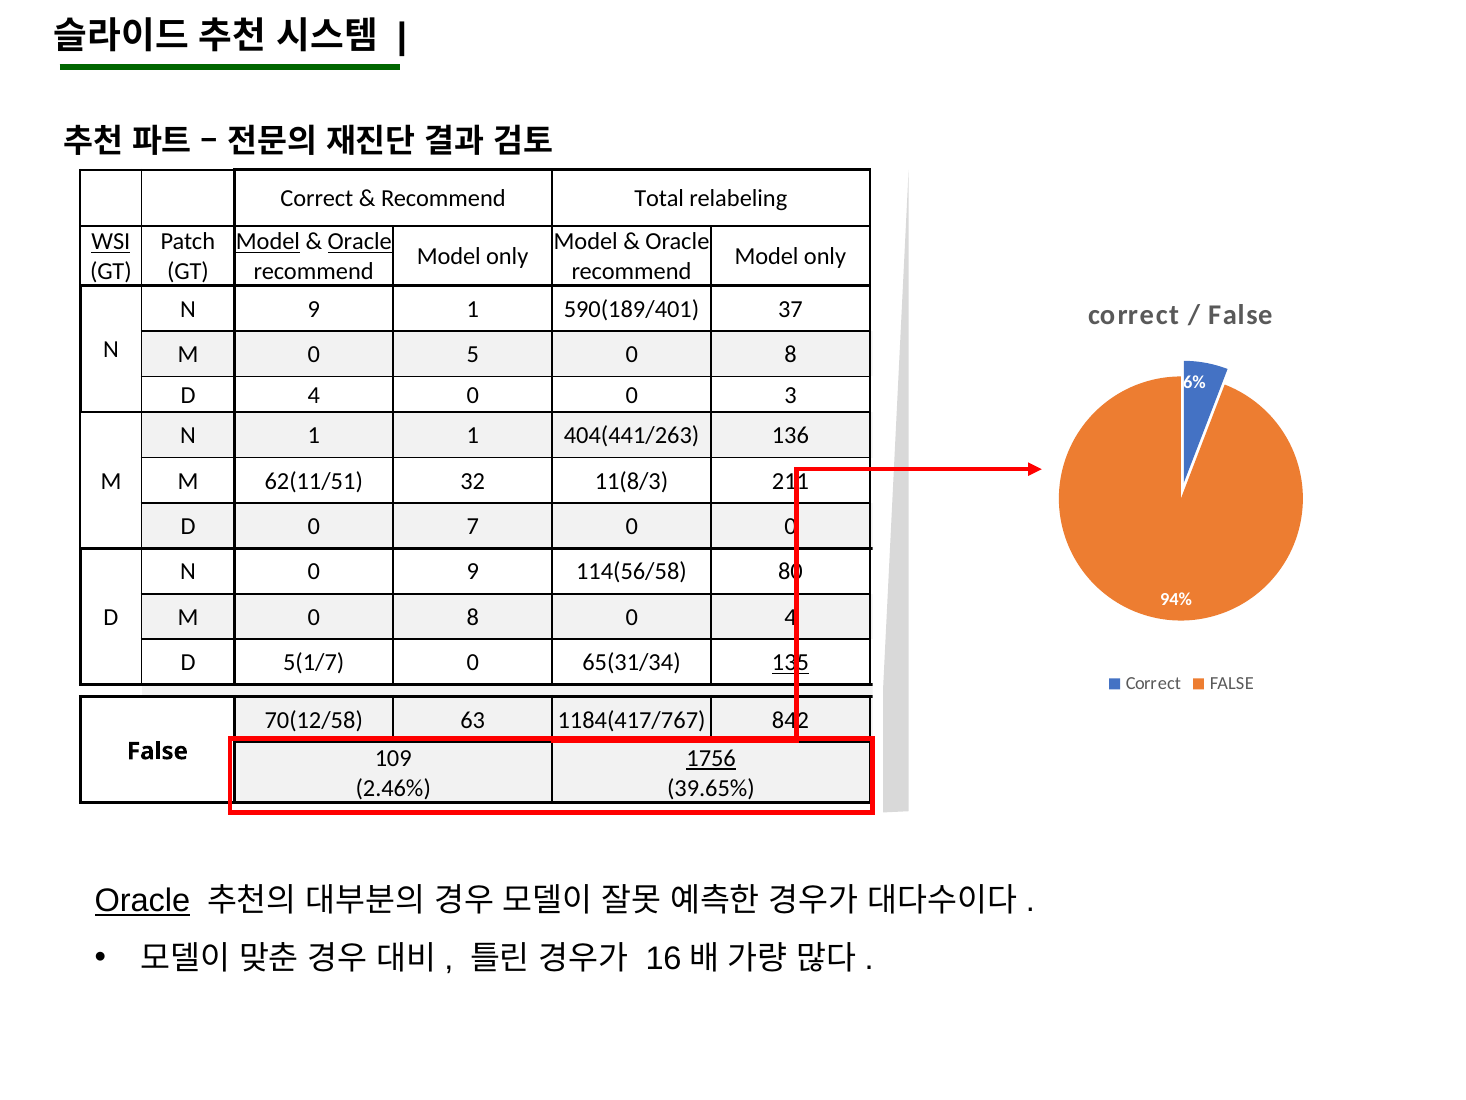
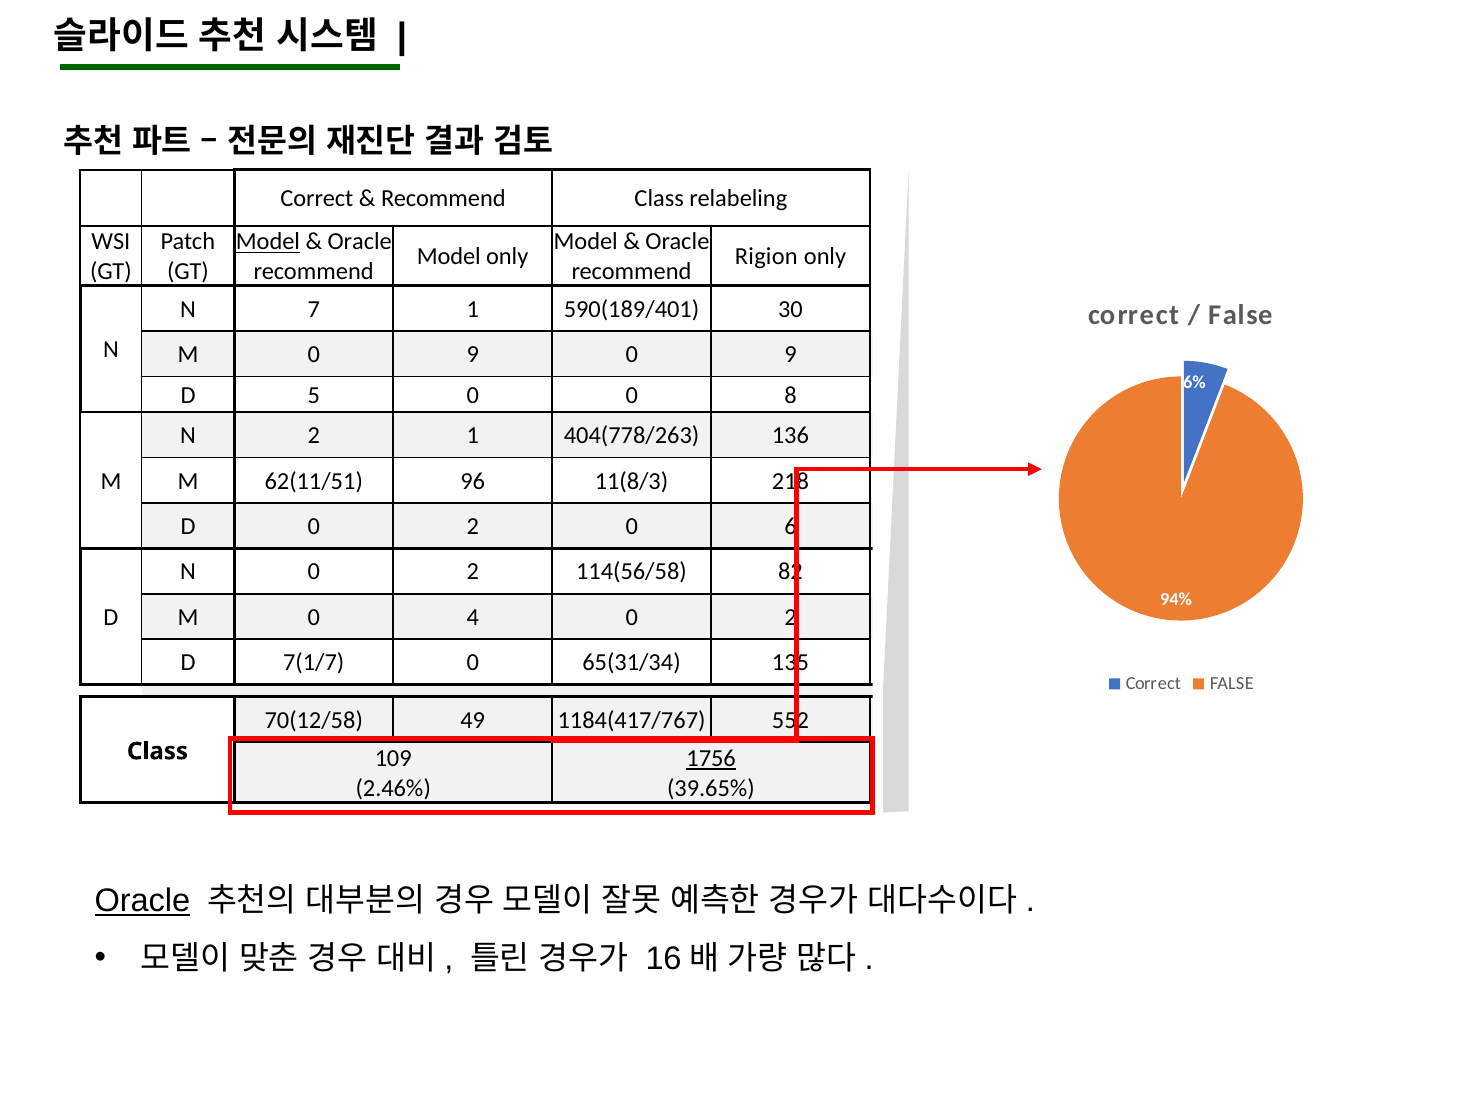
Recommend Total: Total -> Class (659, 198)
WSI underline: present -> none (111, 242)
Oracle underline: present -> none (360, 242)
Model: Model -> Rigion (766, 256)
N 9: 9 -> 7 (314, 309)
37: 37 -> 30 (791, 309)
M 0 5: 5 -> 9 (473, 354)
8: 8 -> 9 (791, 354)
D 4: 4 -> 5 (314, 395)
3: 3 -> 8 (791, 395)
N 1: 1 -> 2 (314, 435)
404(441/263: 404(441/263 -> 404(778/263 (632, 435)
32: 32 -> 96 (473, 481)
211: 211 -> 218 (790, 481)
D 0 7: 7 -> 2 (473, 526)
0: 0 -> 6 (791, 526)
N 0 9: 9 -> 2 (473, 572)
80: 80 -> 82 (791, 572)
M 0 8: 8 -> 4 (473, 617)
4: 4 -> 2 (791, 617)
5(1/7: 5(1/7 -> 7(1/7 (314, 662)
135 underline: present -> none (790, 662)
63: 63 -> 49 (473, 720)
842: 842 -> 552 (790, 720)
False: False -> Class (157, 751)
